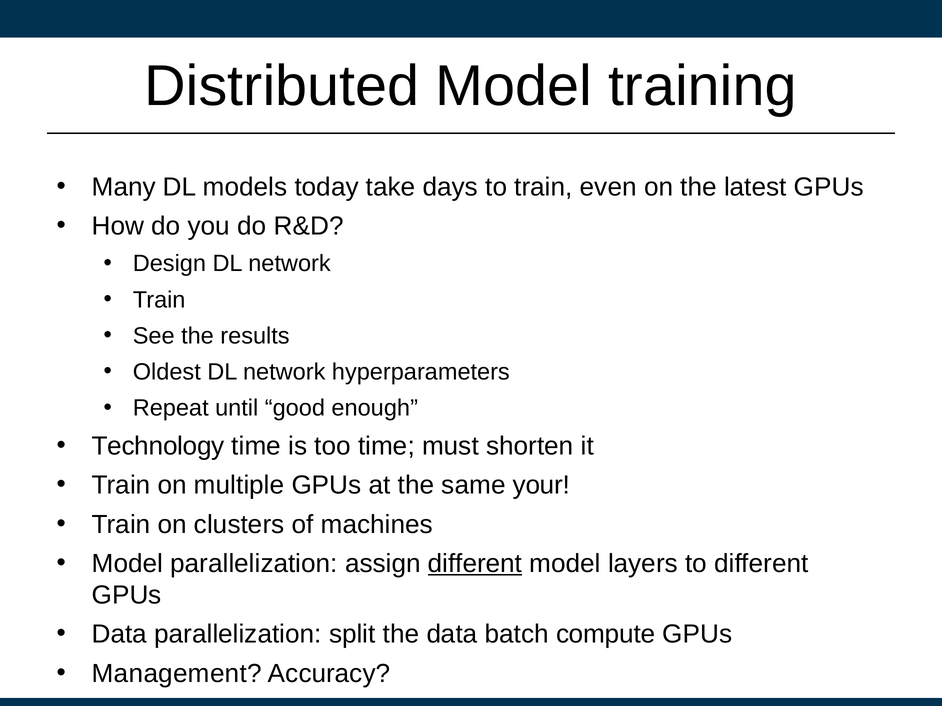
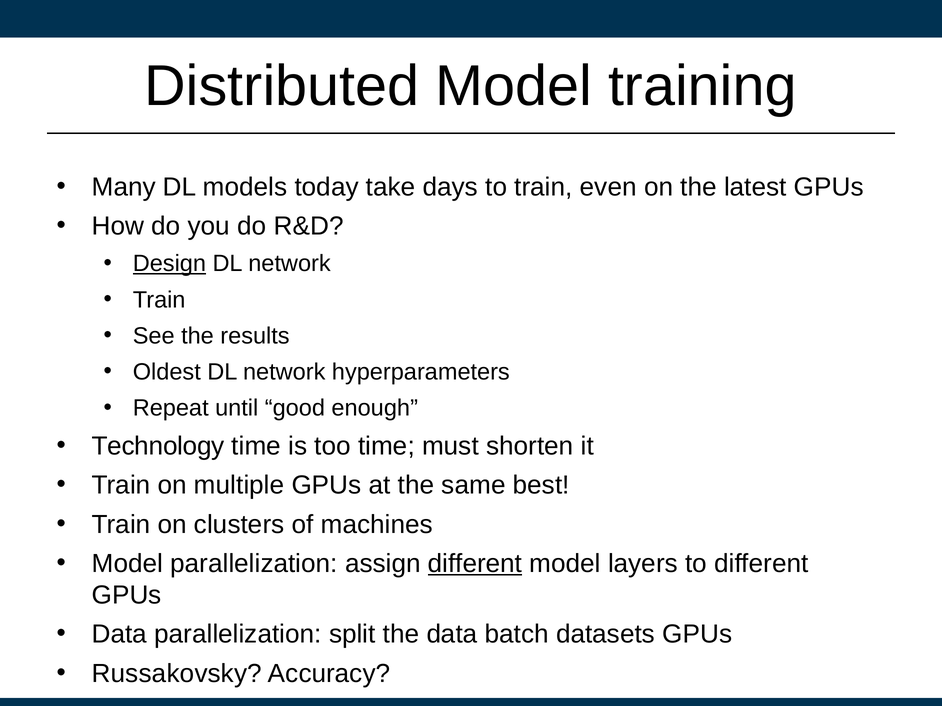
Design underline: none -> present (169, 264)
your: your -> best (541, 486)
compute: compute -> datasets (606, 635)
Management: Management -> Russakovsky (177, 674)
